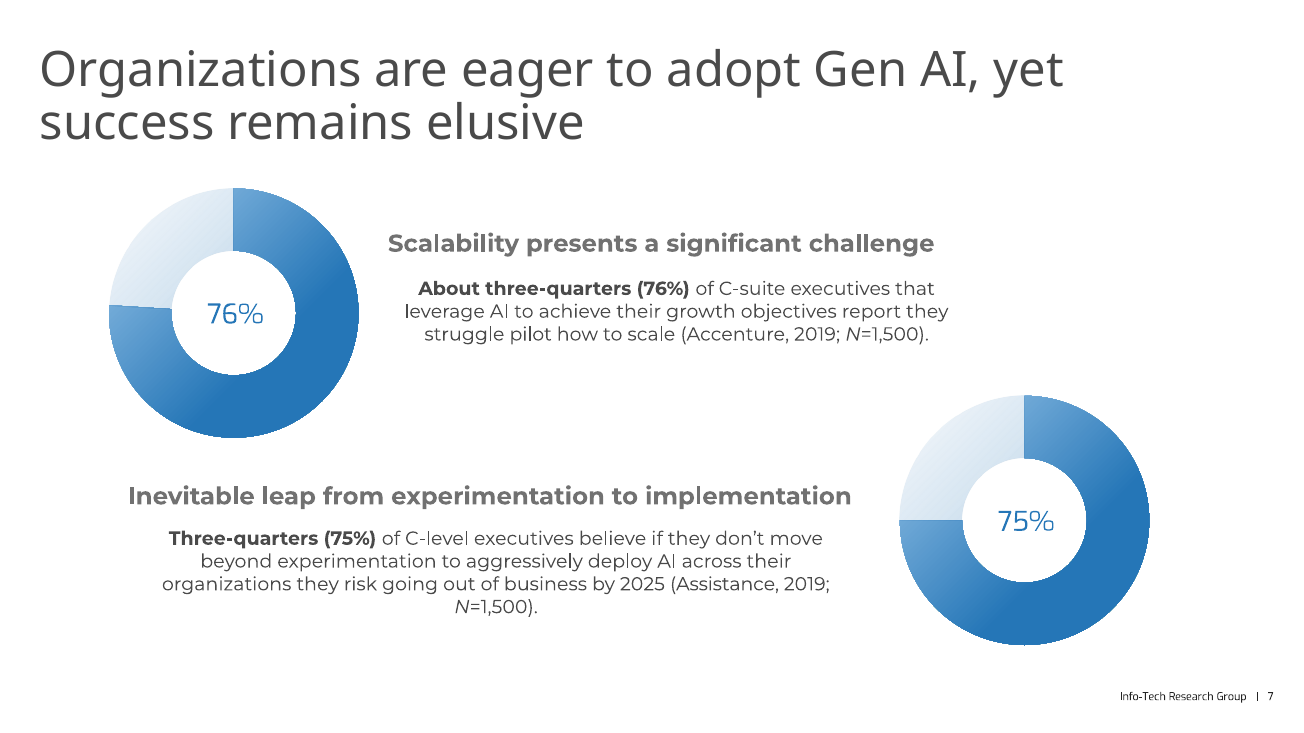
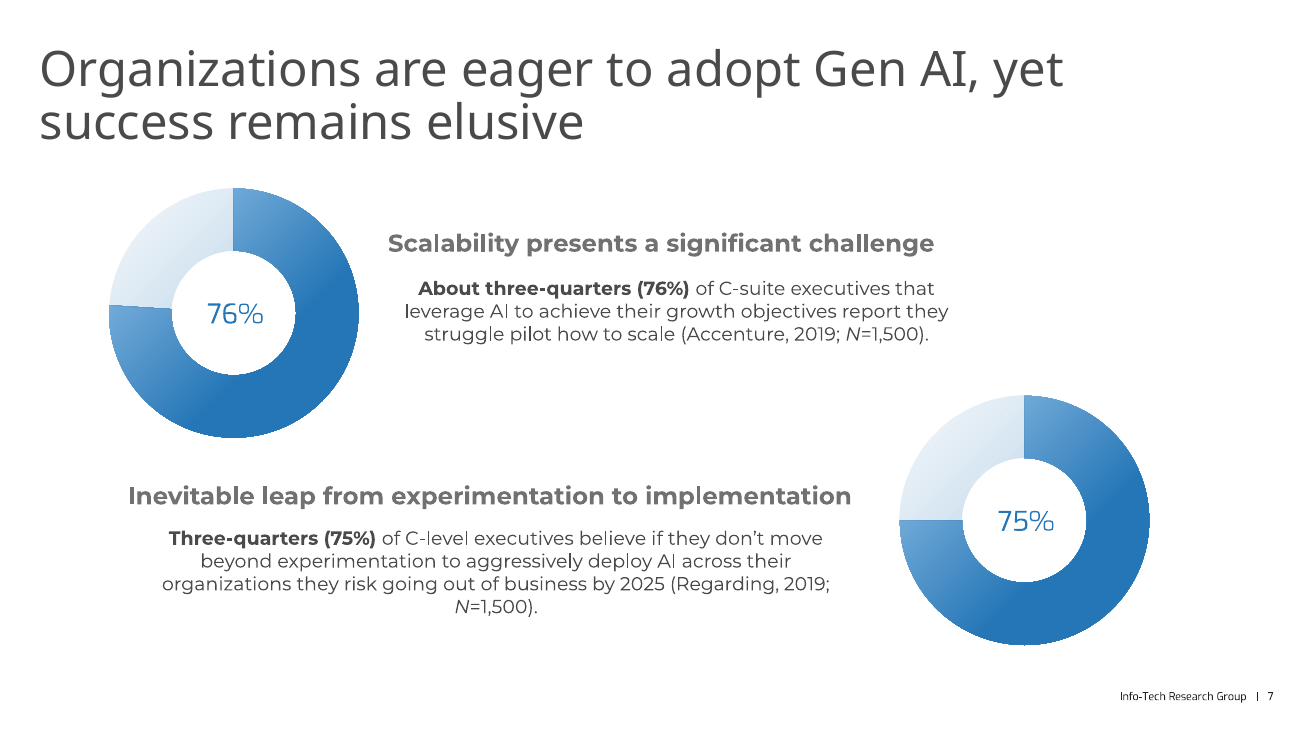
Assistance: Assistance -> Regarding (724, 584)
